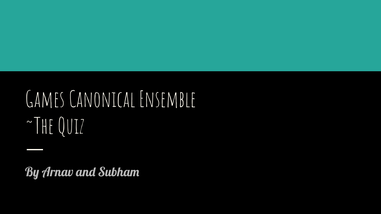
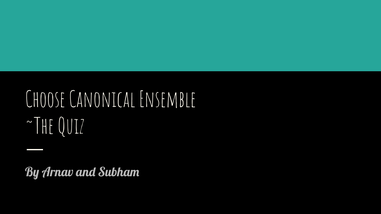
Games: Games -> Choose (45, 100)
